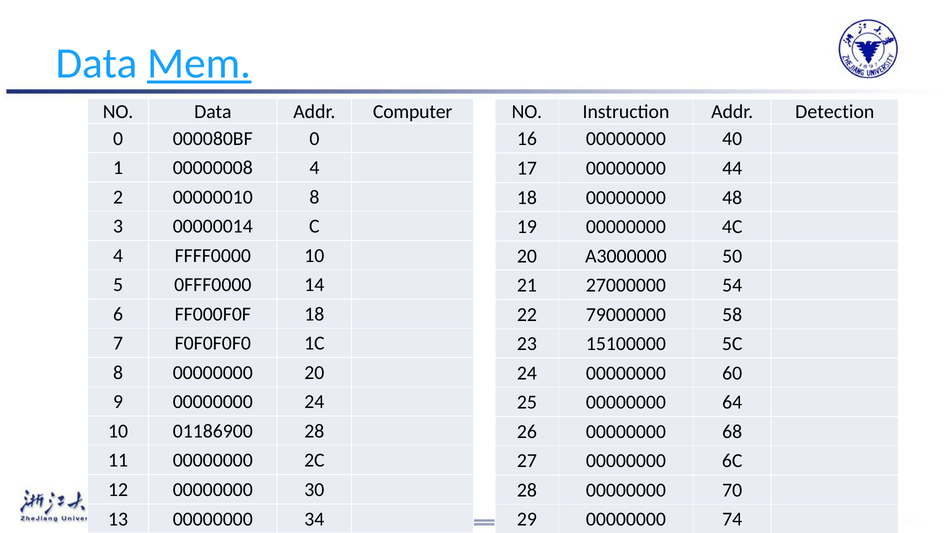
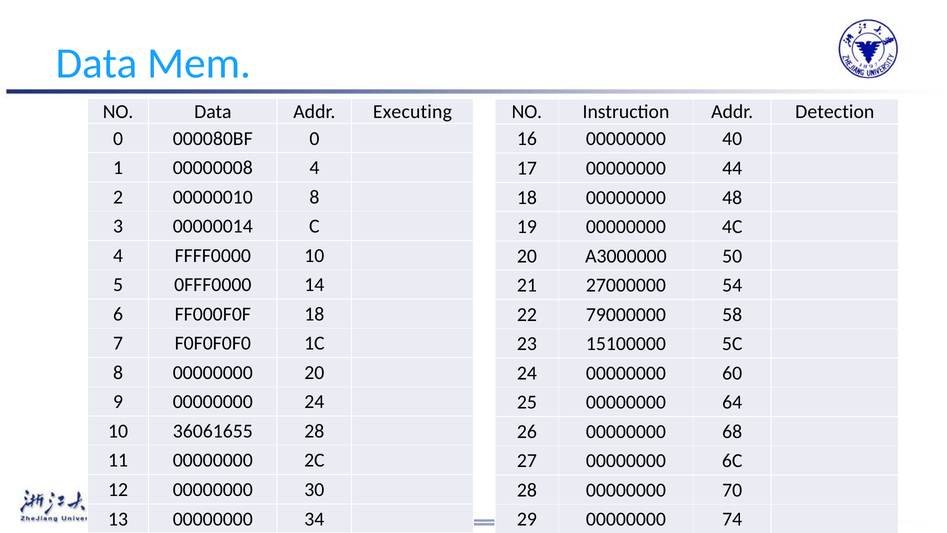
Mem underline: present -> none (199, 63)
Computer: Computer -> Executing (412, 111)
01186900: 01186900 -> 36061655 (213, 431)
